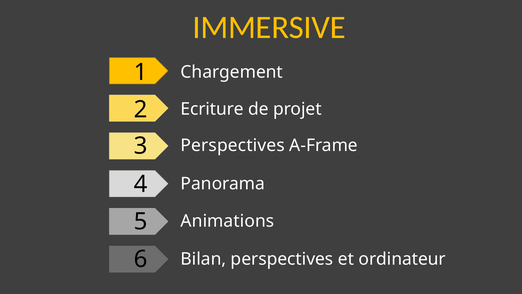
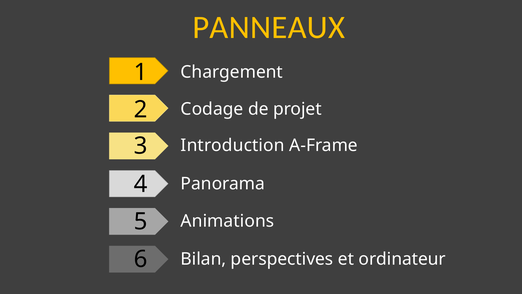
IMMERSIVE: IMMERSIVE -> PANNEAUX (269, 27)
Ecriture: Ecriture -> Codage (212, 109)
Perspectives: Perspectives -> Introduction (233, 145)
